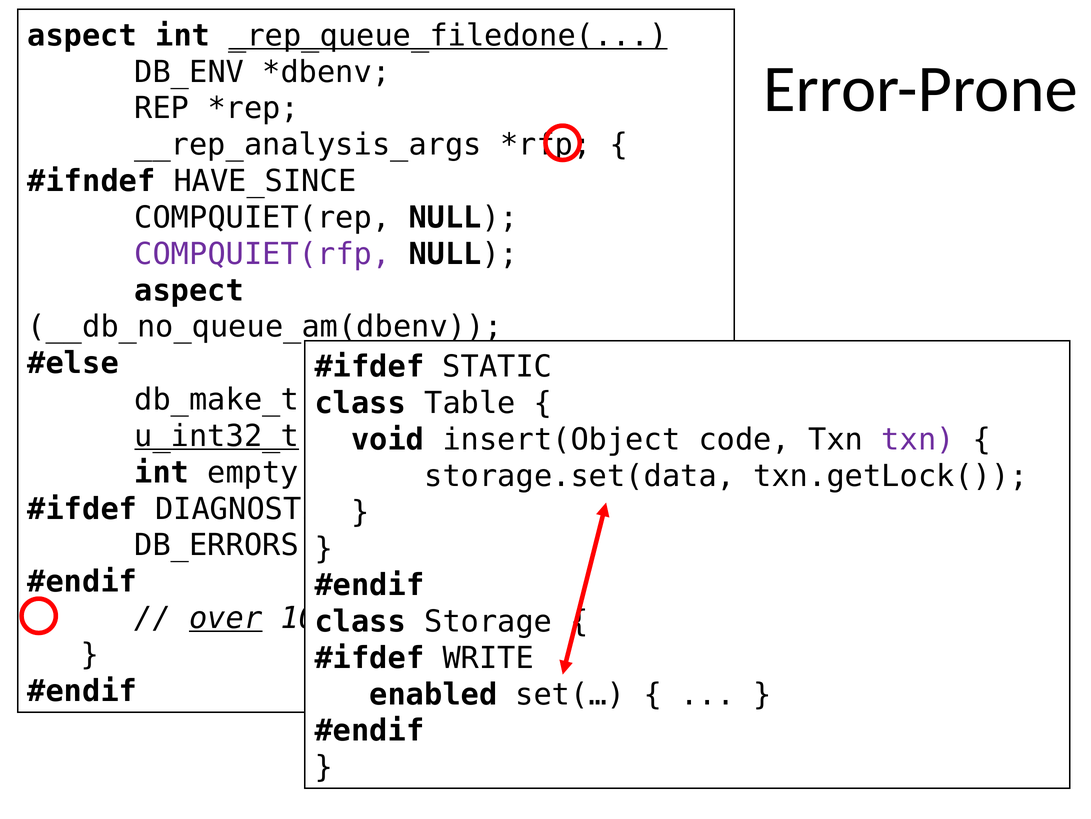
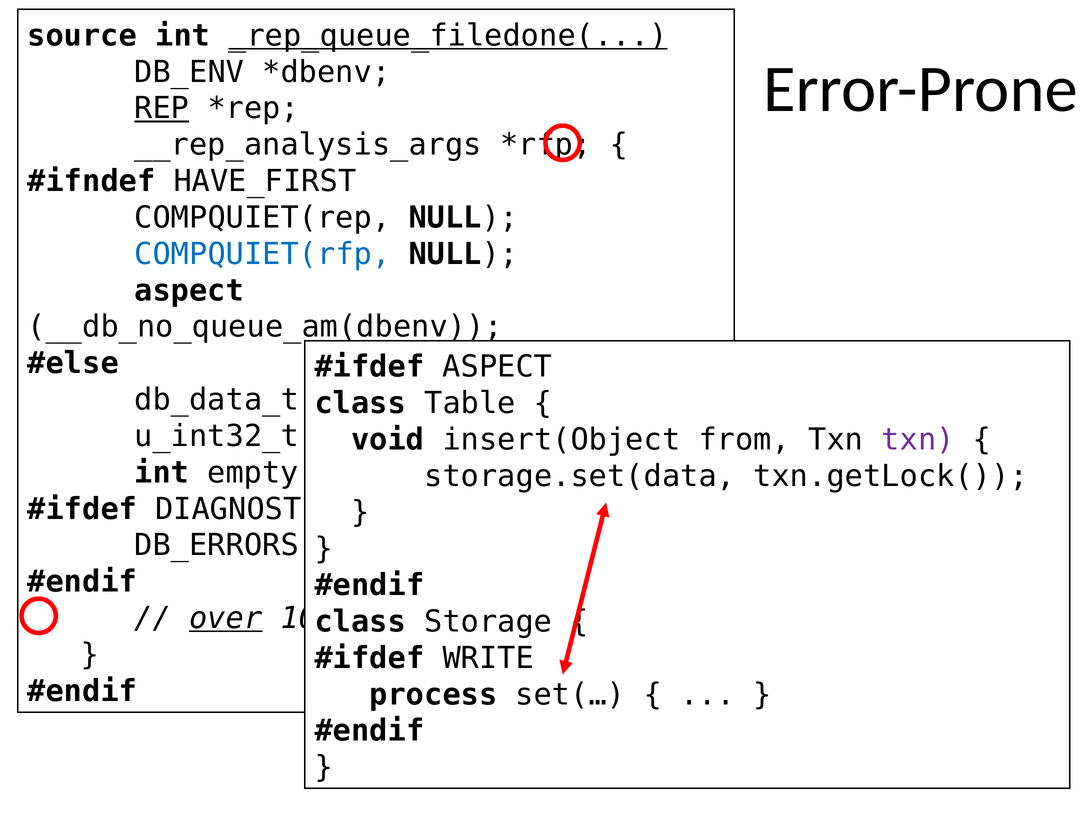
aspect: aspect -> source (82, 36)
REP underline: none -> present (162, 108)
HAVE_SINCE: HAVE_SINCE -> HAVE_FIRST (265, 181)
COMPQUIET(rfp colour: purple -> blue (262, 254)
STATIC: STATIC -> ASPECT (497, 366)
db_make_t: db_make_t -> db_data_t (217, 399)
u_int32_t underline: present -> none (217, 436)
insert(Object code: code -> from (744, 439)
enabled: enabled -> process (433, 694)
